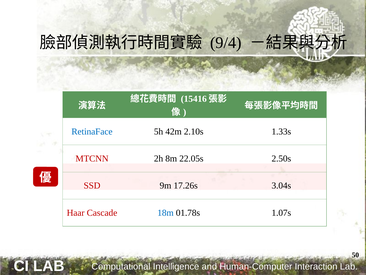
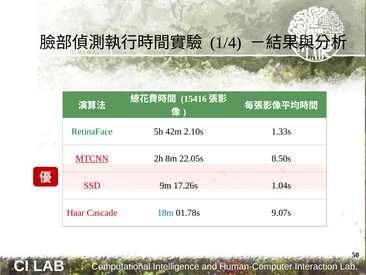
9/4: 9/4 -> 1/4 (226, 43)
RetinaFace colour: blue -> green (92, 131)
MTCNN underline: none -> present (92, 158)
2.50s: 2.50s -> 8.50s (281, 158)
3.04s: 3.04s -> 1.04s (281, 185)
1.07s: 1.07s -> 9.07s (281, 212)
